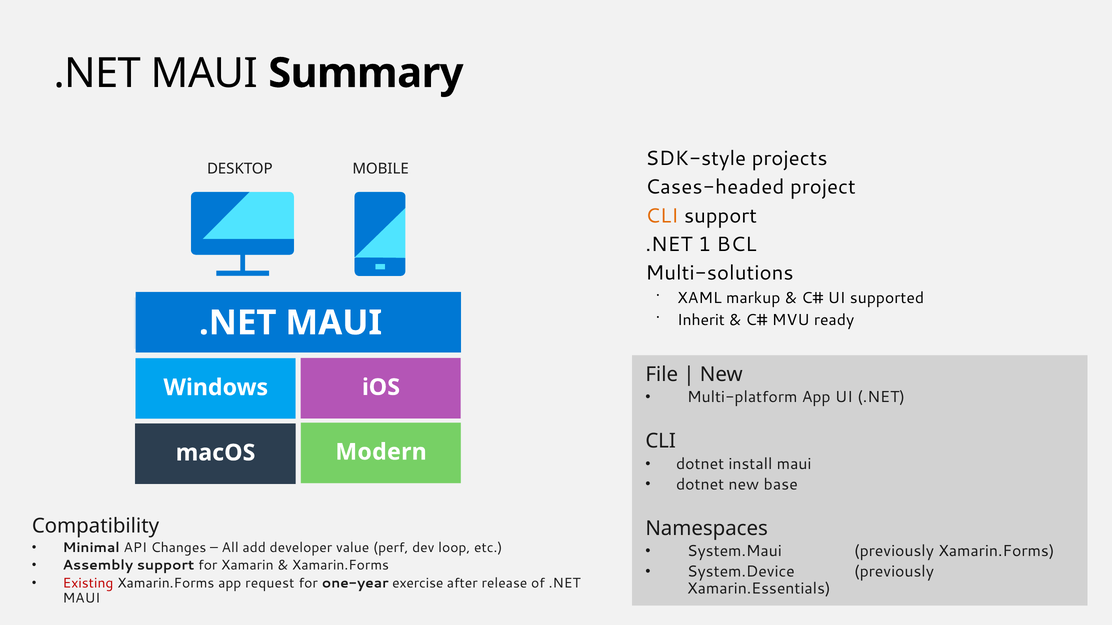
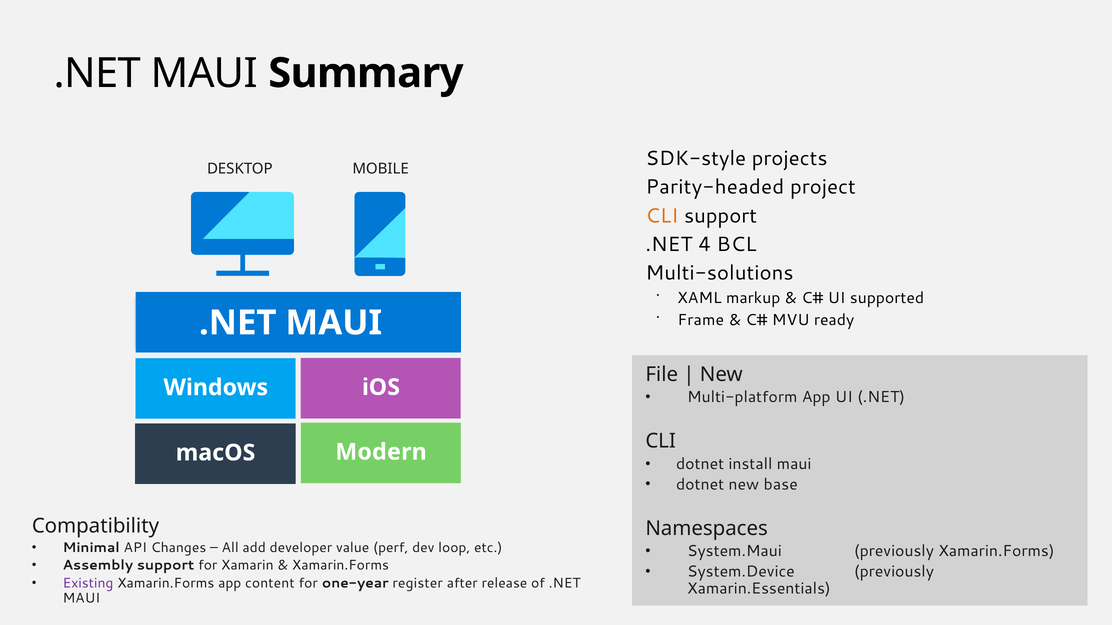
Cases-headed: Cases-headed -> Parity-headed (715, 187)
1: 1 -> 4 (705, 245)
Inherit: Inherit -> Frame (701, 320)
Existing colour: red -> purple (88, 584)
request: request -> content (270, 584)
exercise: exercise -> register (418, 584)
